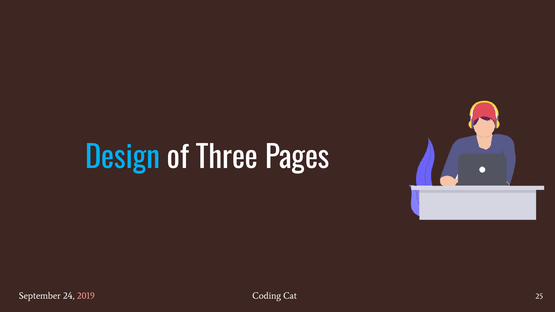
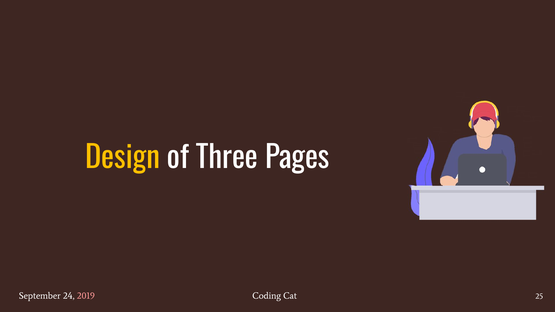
Design colour: light blue -> yellow (123, 158)
